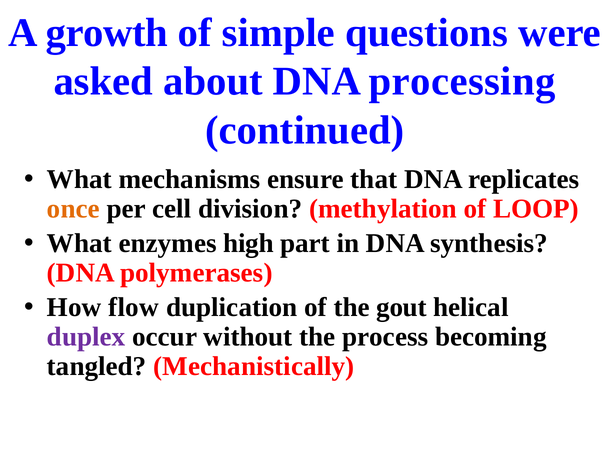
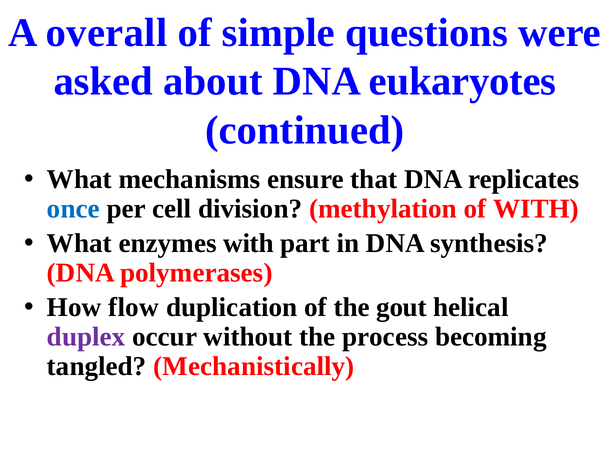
growth: growth -> overall (107, 33)
processing: processing -> eukaryotes (463, 81)
once colour: orange -> blue (73, 209)
of LOOP: LOOP -> WITH (536, 209)
enzymes high: high -> with (248, 243)
